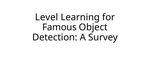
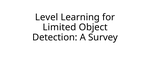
Famous: Famous -> Limited (59, 27)
